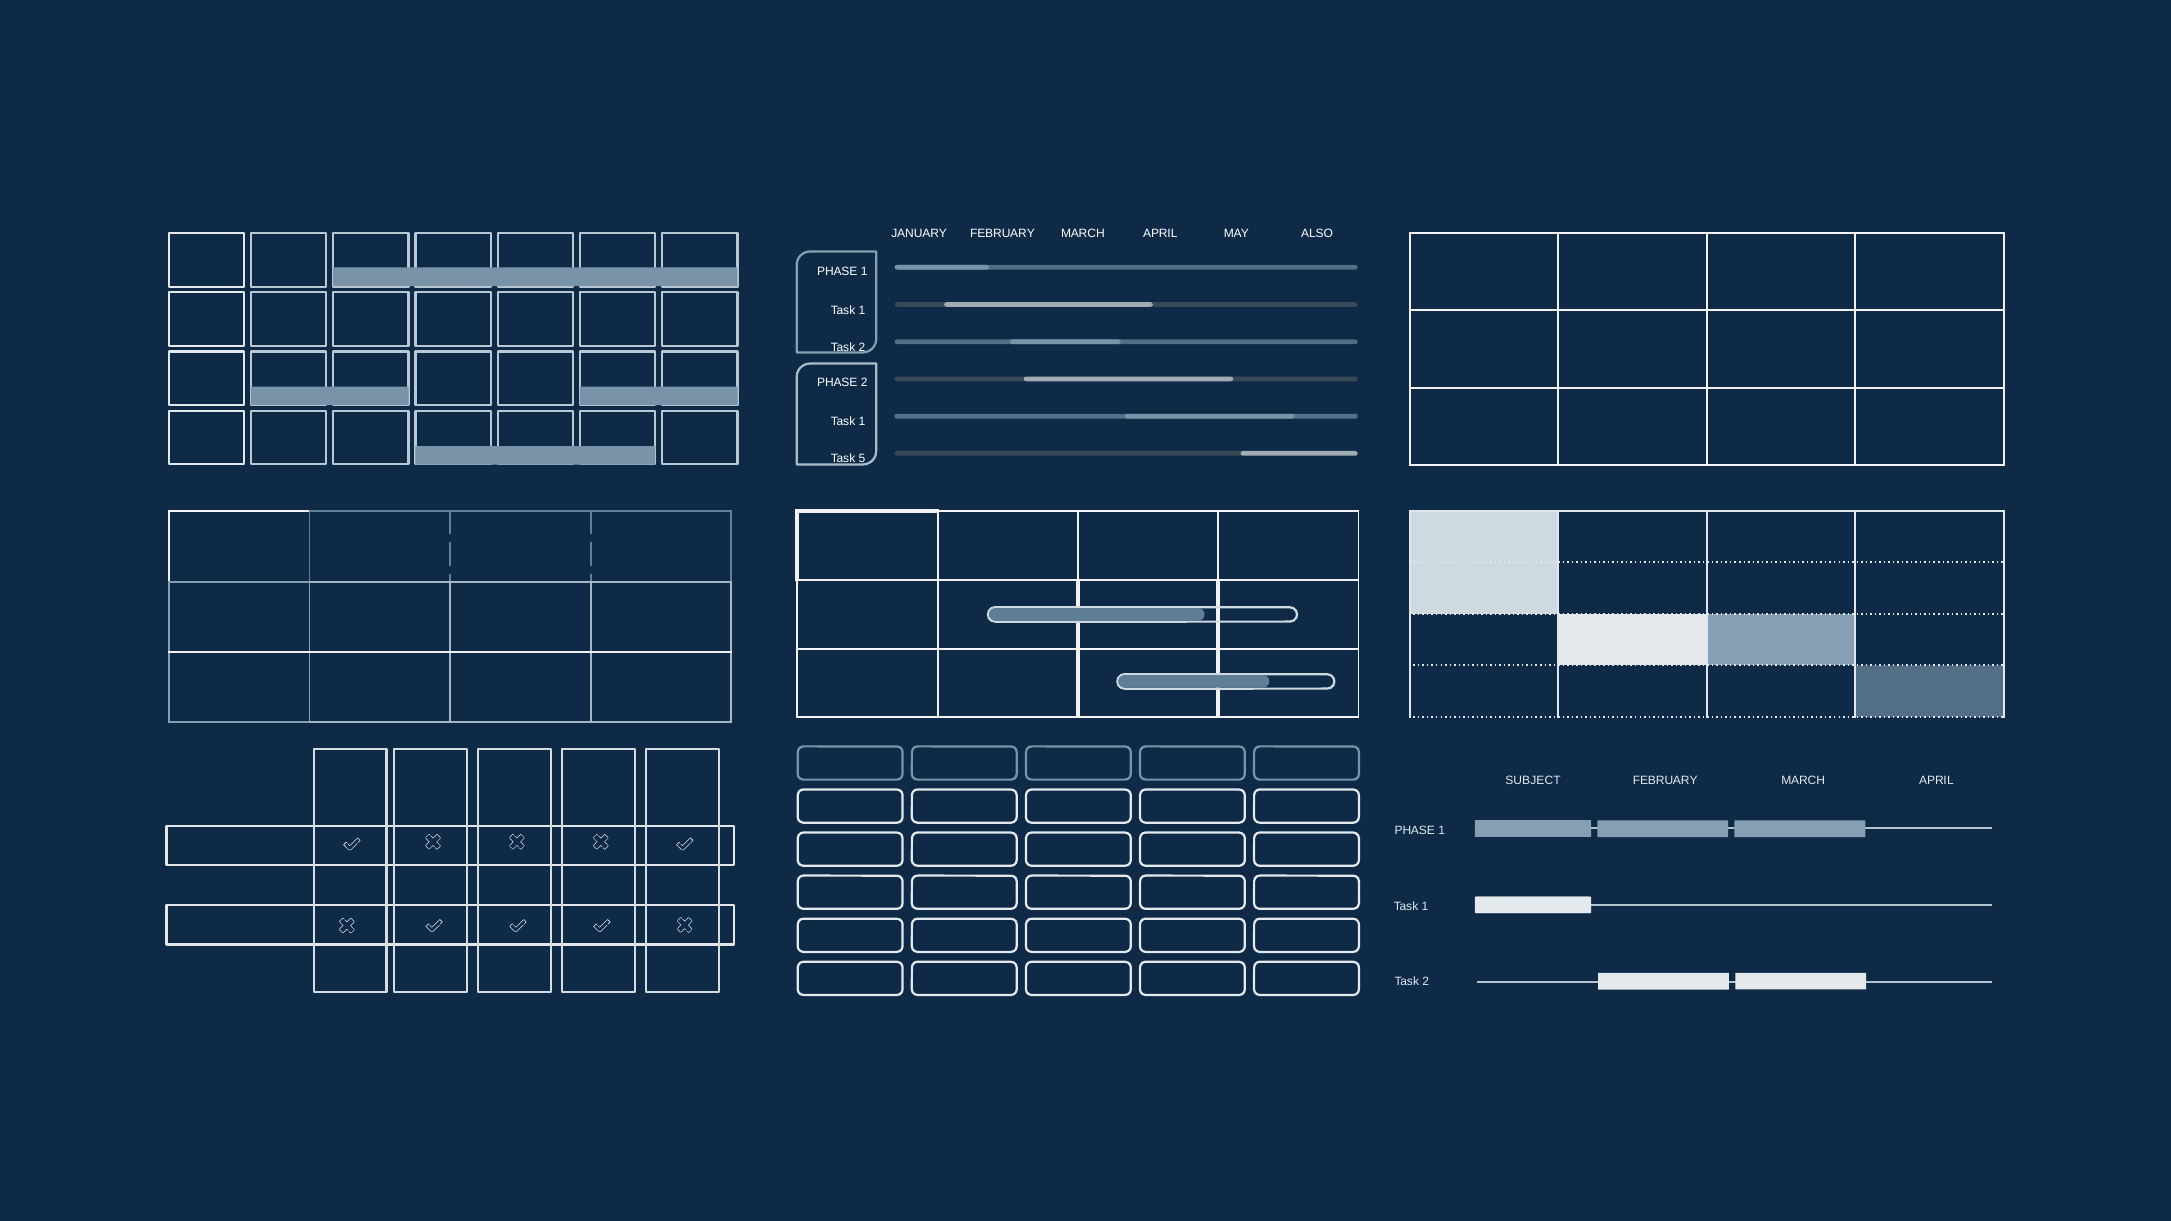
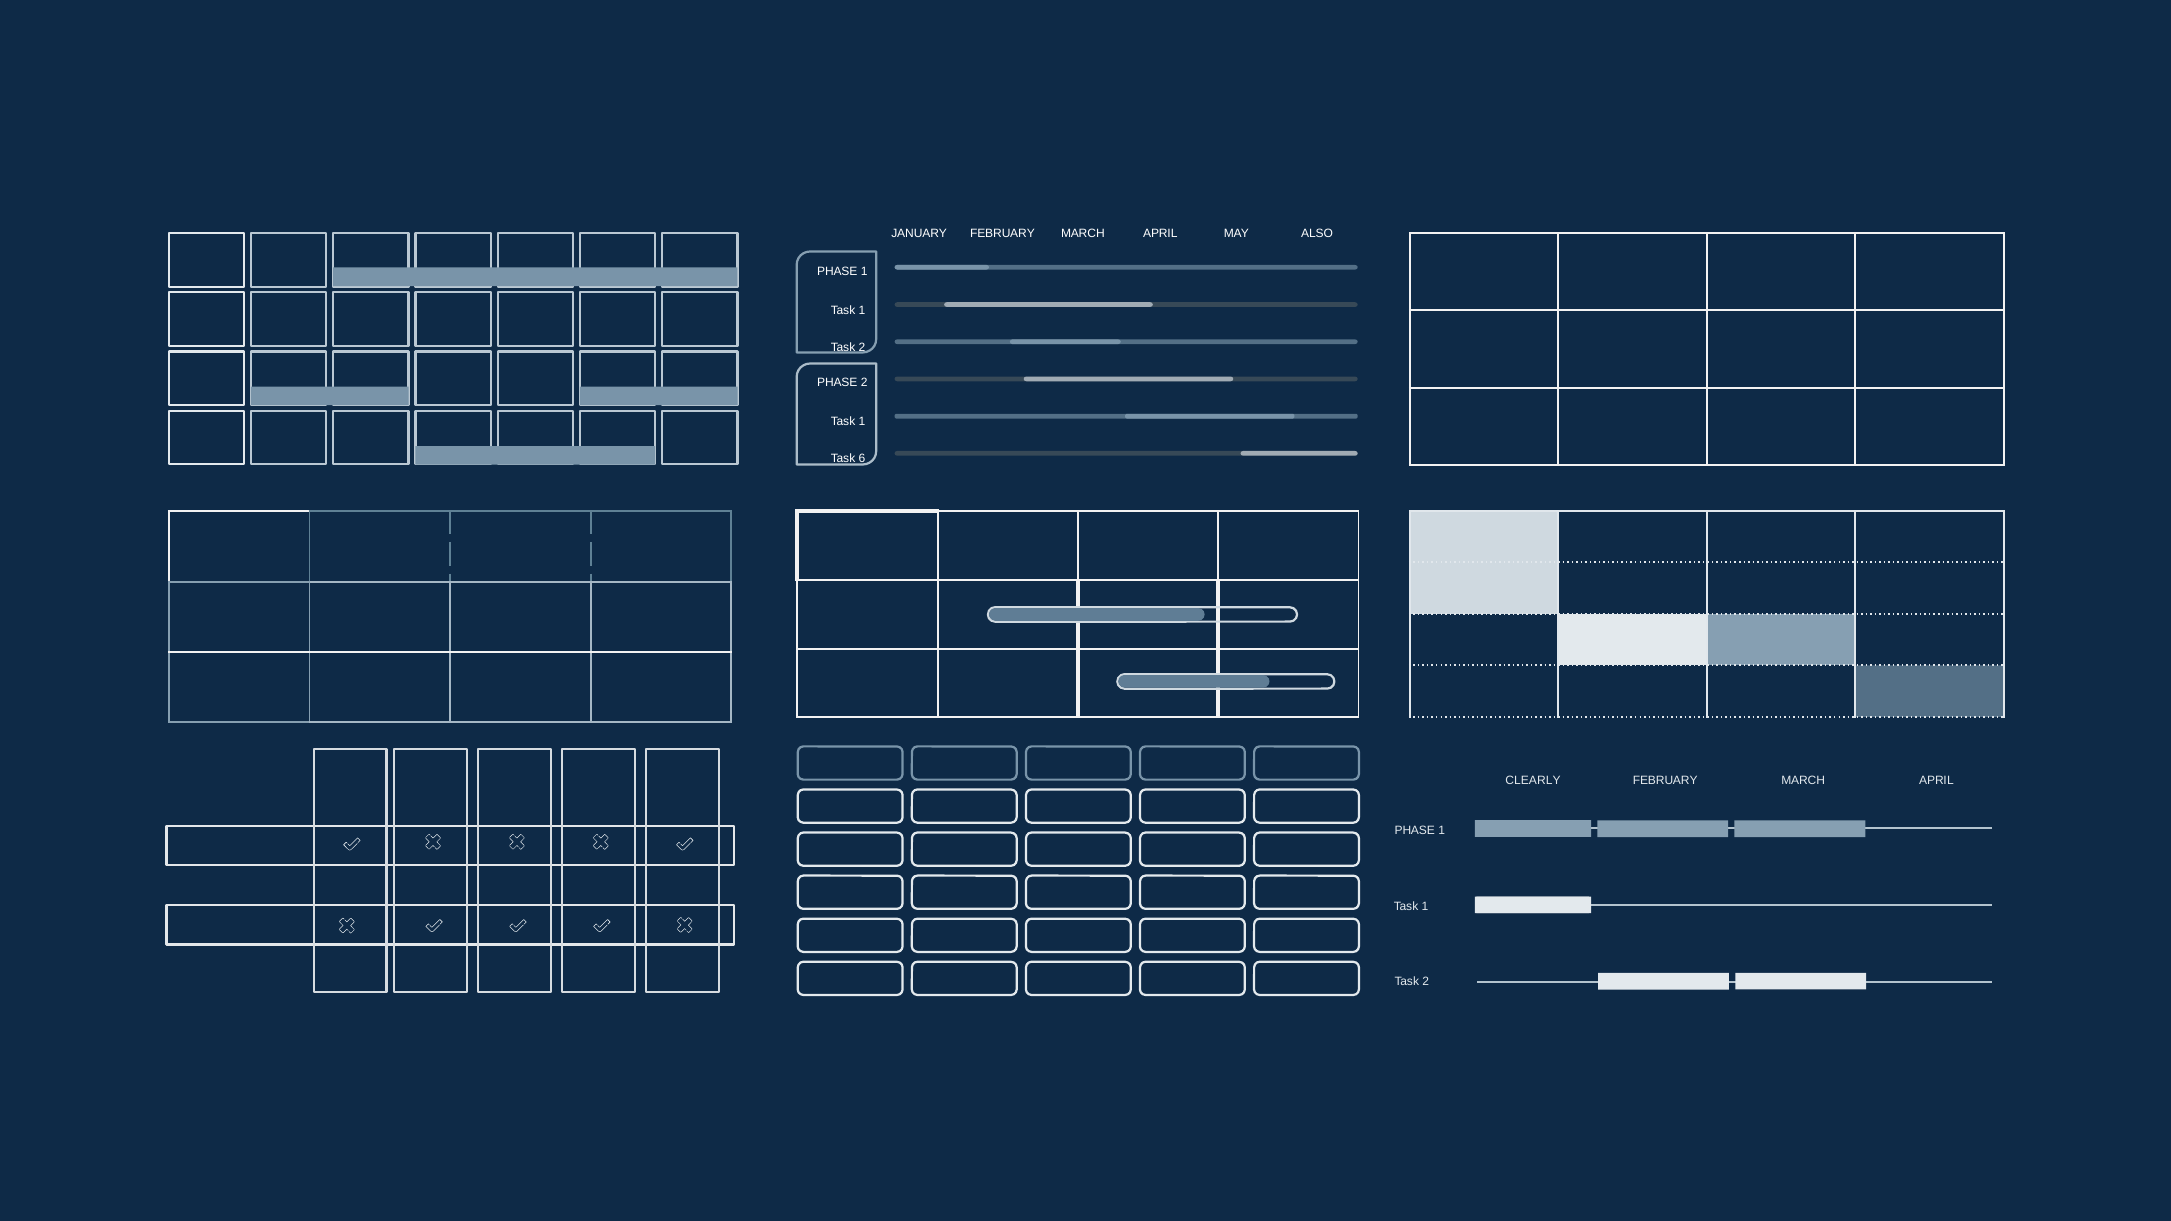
5: 5 -> 6 (862, 459)
SUBJECT: SUBJECT -> CLEARLY (1533, 781)
